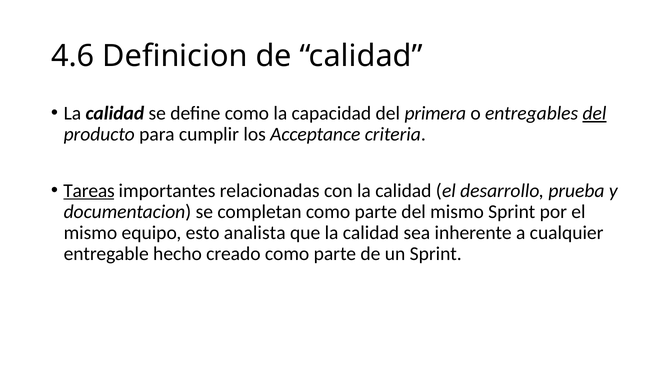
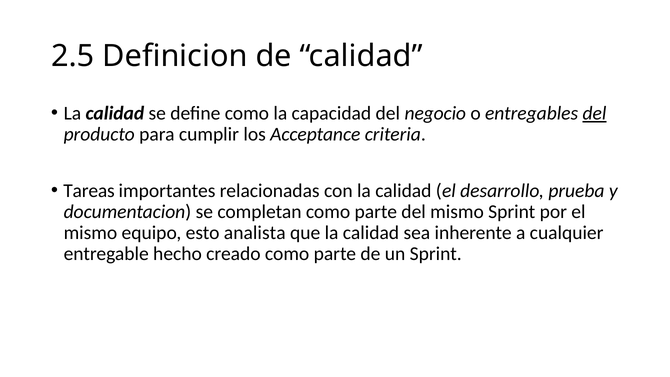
4.6: 4.6 -> 2.5 (73, 56)
primera: primera -> negocio (435, 113)
Tareas underline: present -> none (89, 191)
